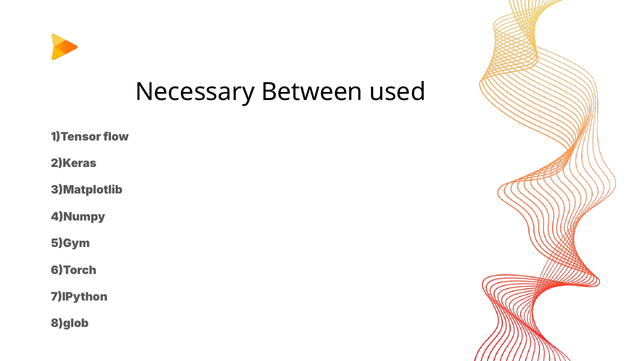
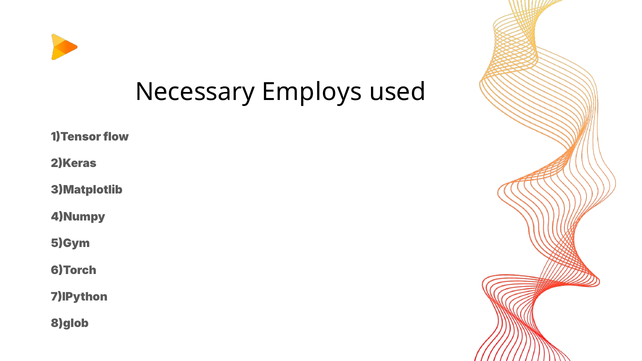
Between: Between -> Employs (312, 92)
